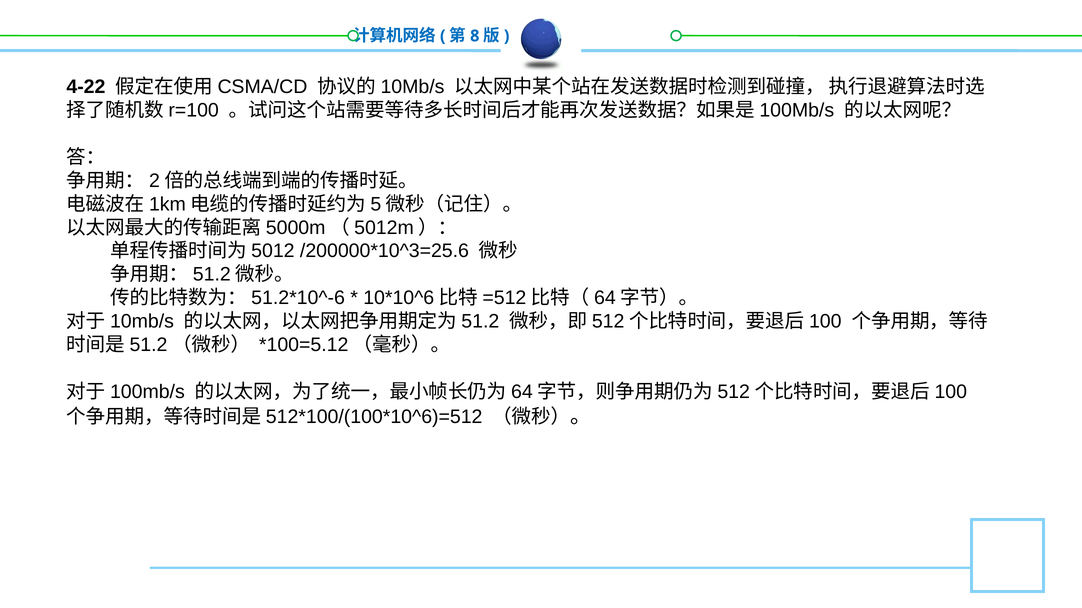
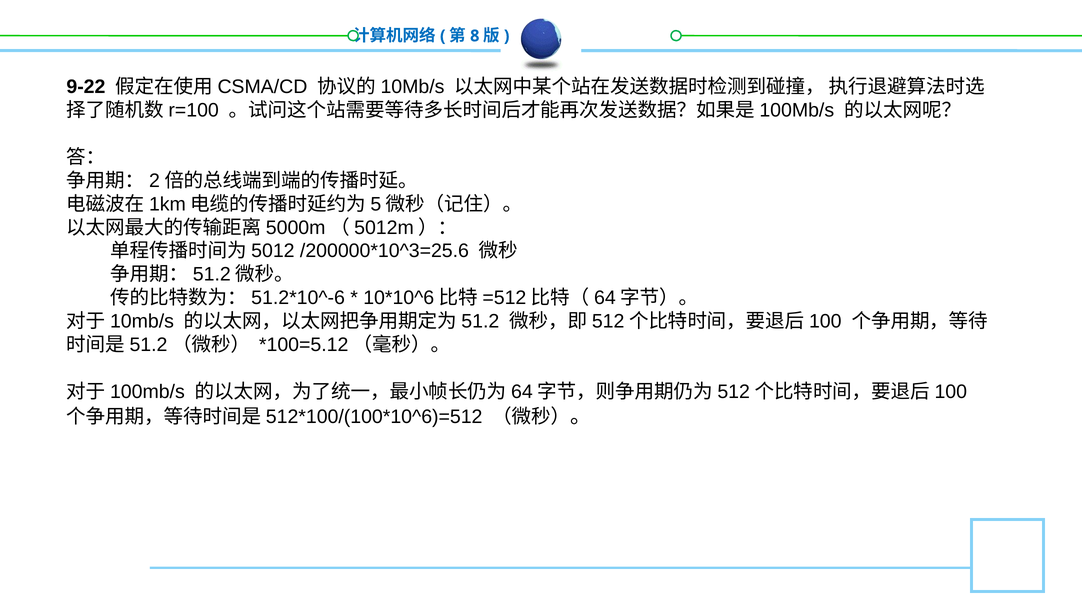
4-22: 4-22 -> 9-22 (86, 87)
